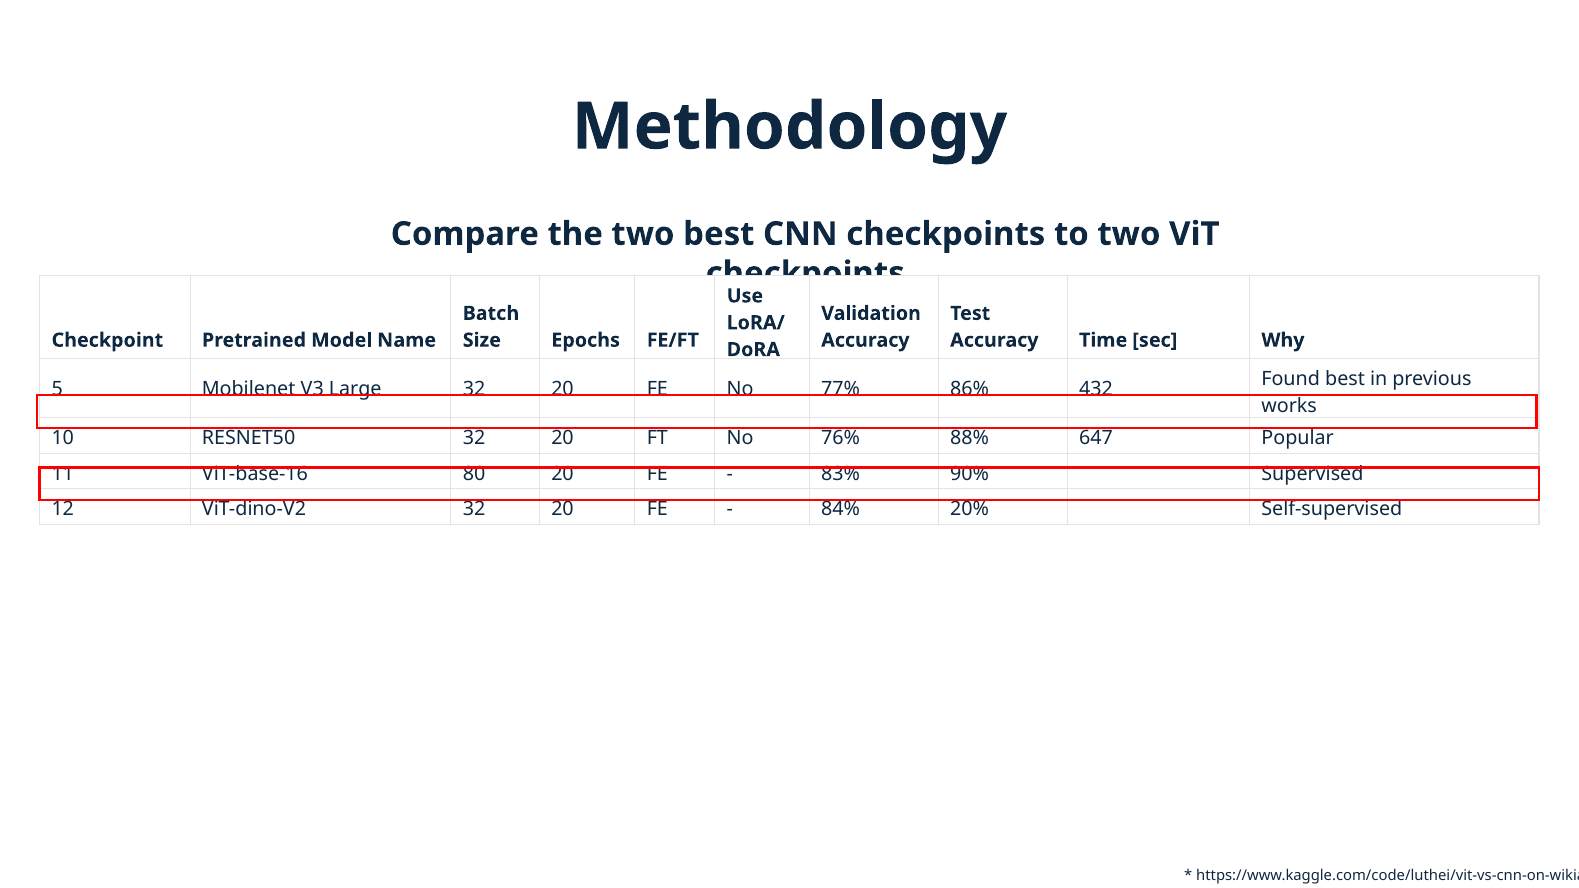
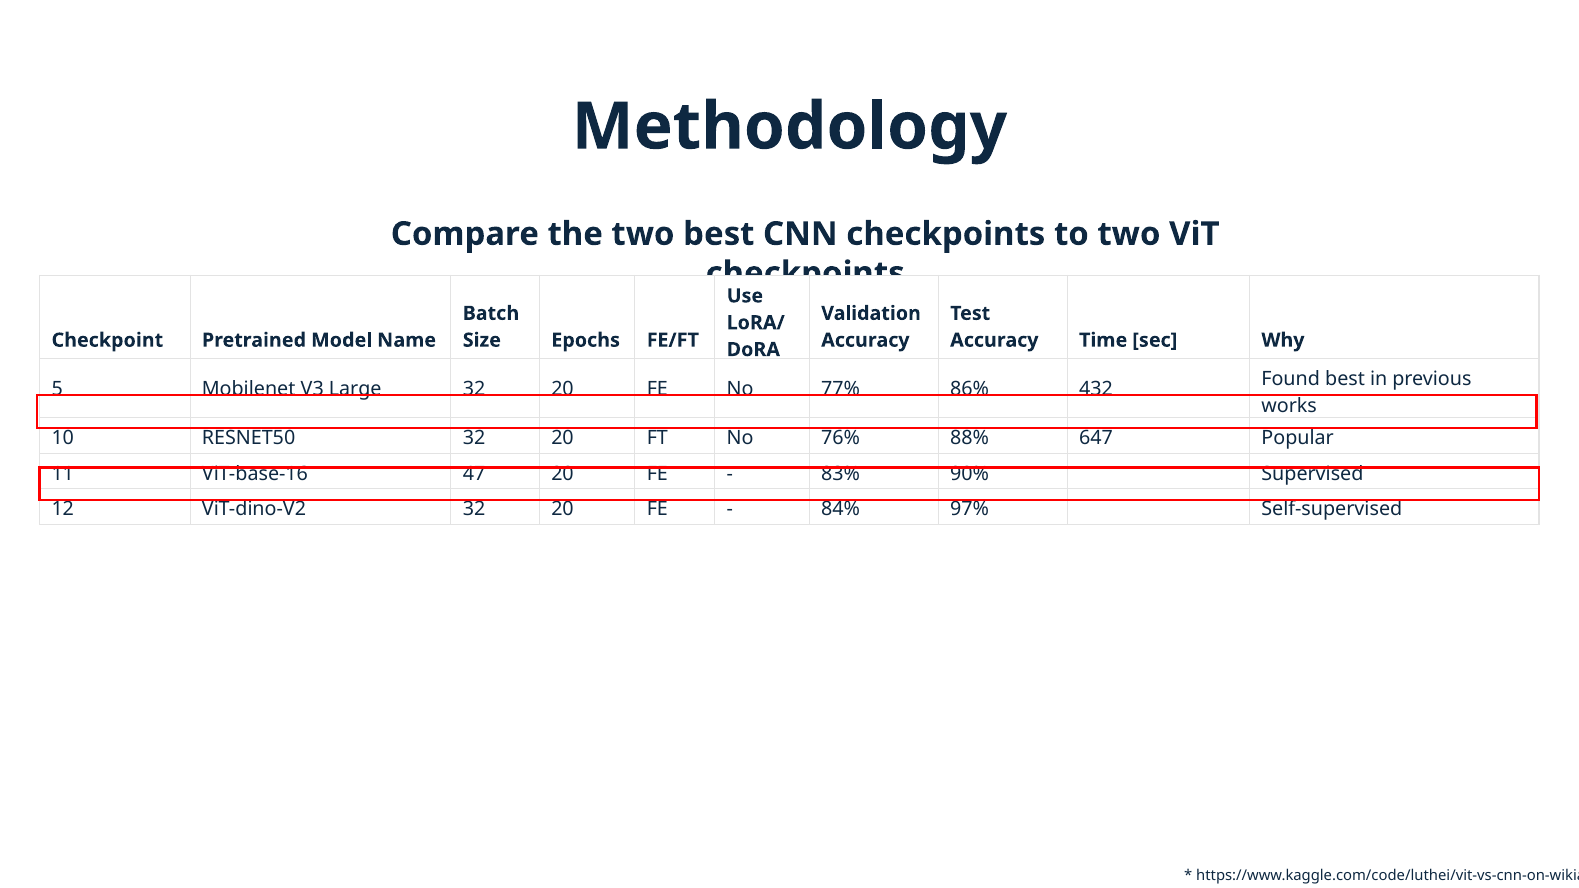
80: 80 -> 47 (474, 474)
20%: 20% -> 97% (970, 509)
